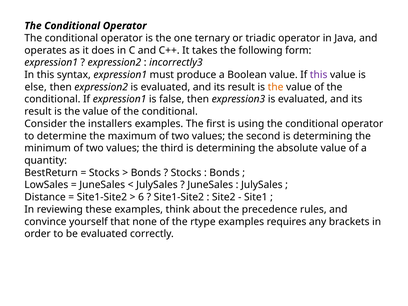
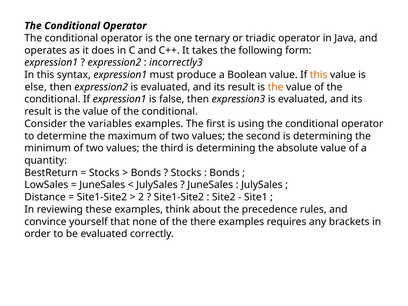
this colour: purple -> orange (319, 75)
installers: installers -> variables (110, 124)
6: 6 -> 2 (141, 197)
rtype: rtype -> there (203, 222)
